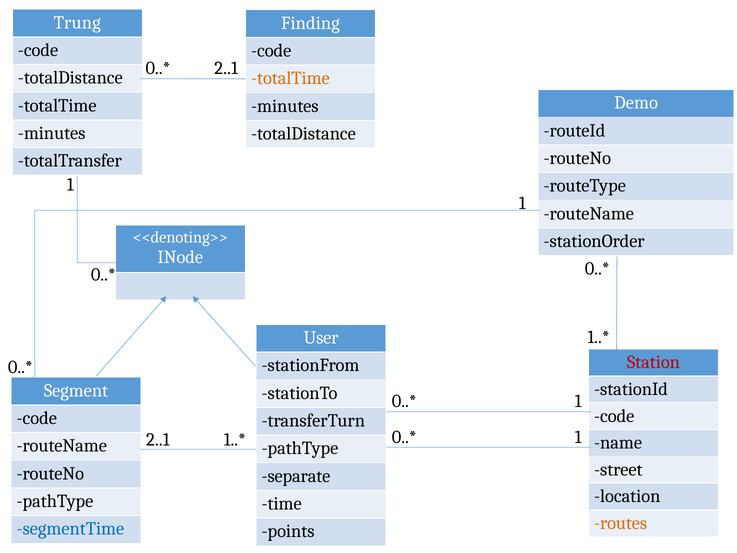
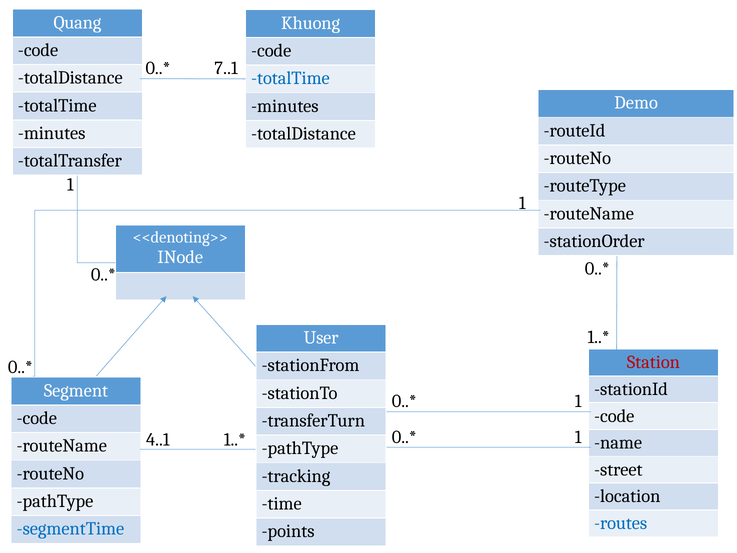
Trung: Trung -> Quang (77, 22)
Finding: Finding -> Khuong (311, 23)
2..1: 2..1 -> 7..1 (226, 68)
totalTime colour: orange -> blue (290, 78)
2..1: 2..1 -> 4..1 (158, 440)
separate: separate -> tracking (296, 476)
routes colour: orange -> blue (621, 523)
